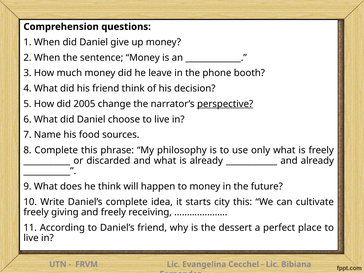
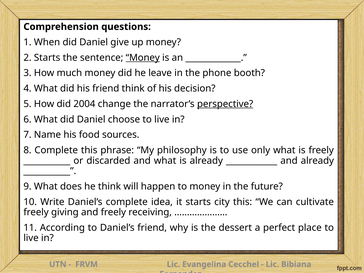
2 When: When -> Starts (47, 58)
Money underline: none -> present (143, 58)
2005: 2005 -> 2004 (84, 104)
